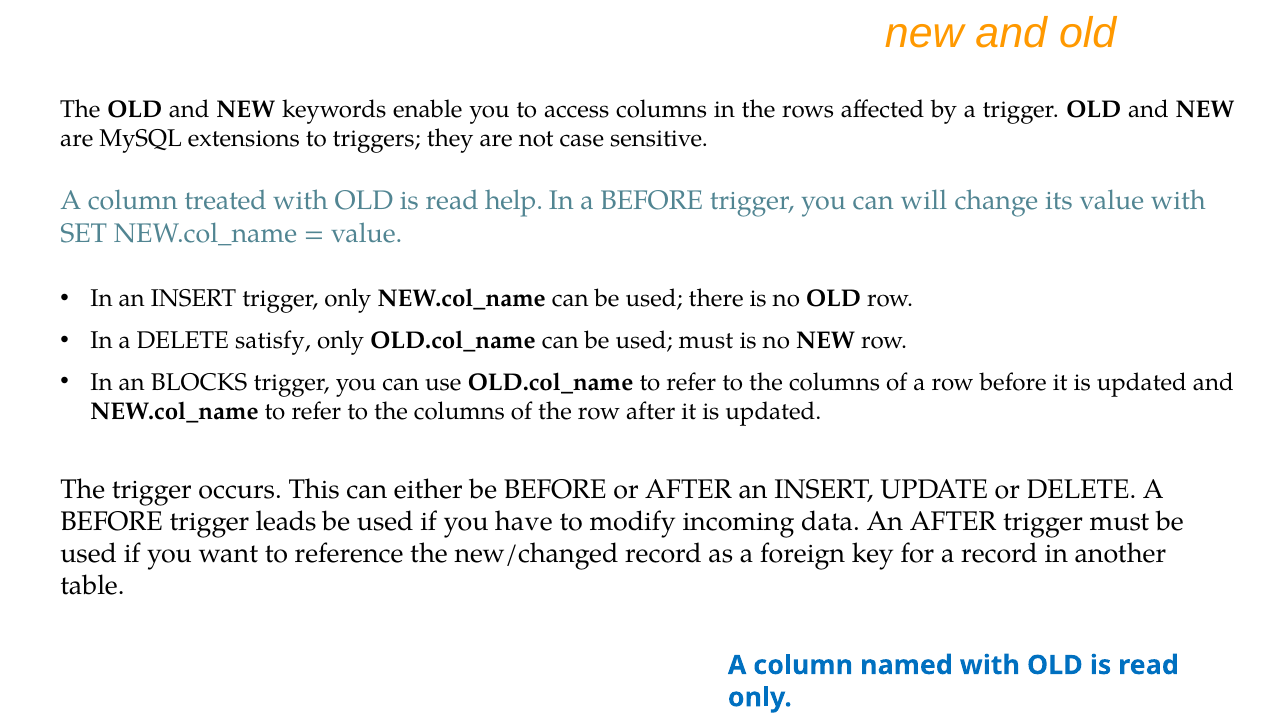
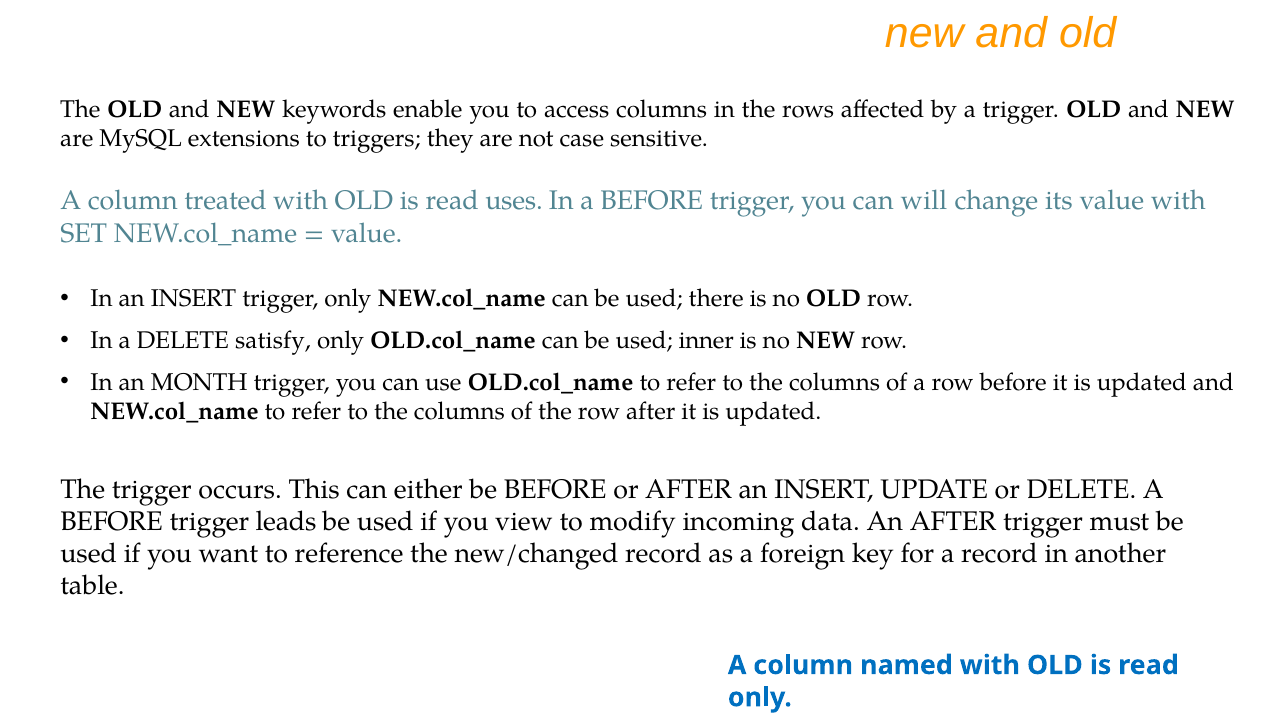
help: help -> uses (514, 201)
used must: must -> inner (706, 340)
BLOCKS: BLOCKS -> MONTH (199, 382)
have: have -> view (524, 521)
